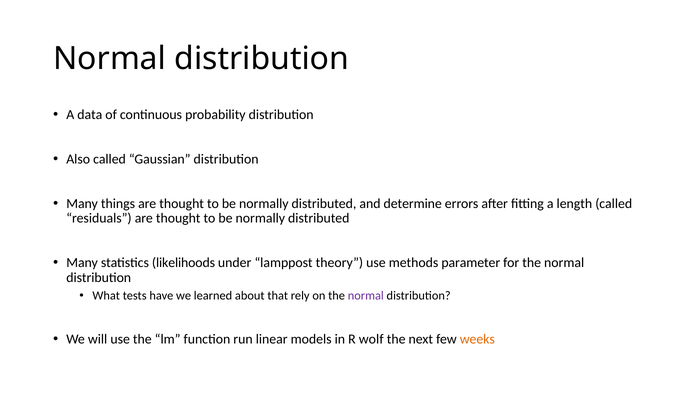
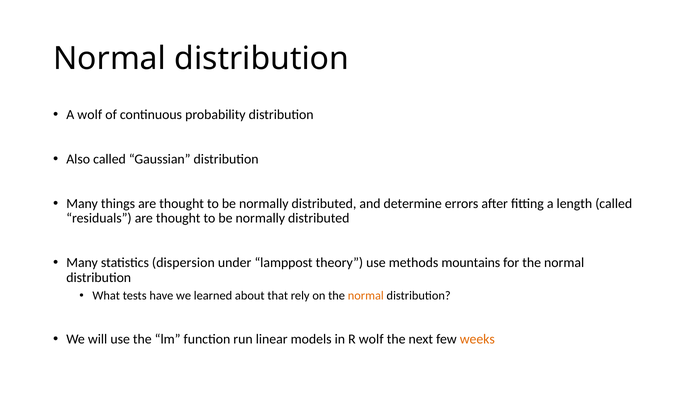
A data: data -> wolf (90, 115)
likelihoods: likelihoods -> dispersion (183, 263)
parameter: parameter -> mountains (471, 263)
normal colour: purple -> orange (366, 295)
